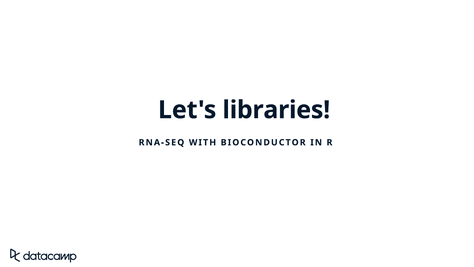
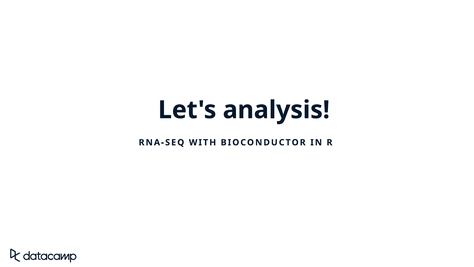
libraries: libraries -> analysis (276, 110)
